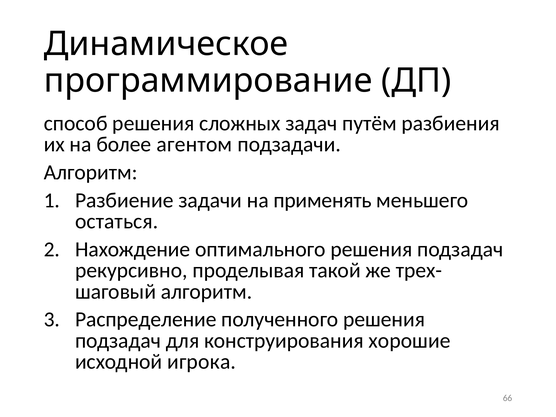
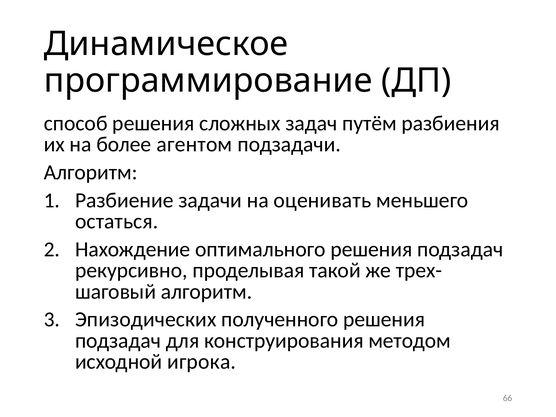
применять: применять -> оценивать (322, 200)
Распределение: Распределение -> Эпизодических (146, 320)
хорошие: хорошие -> методом (410, 341)
